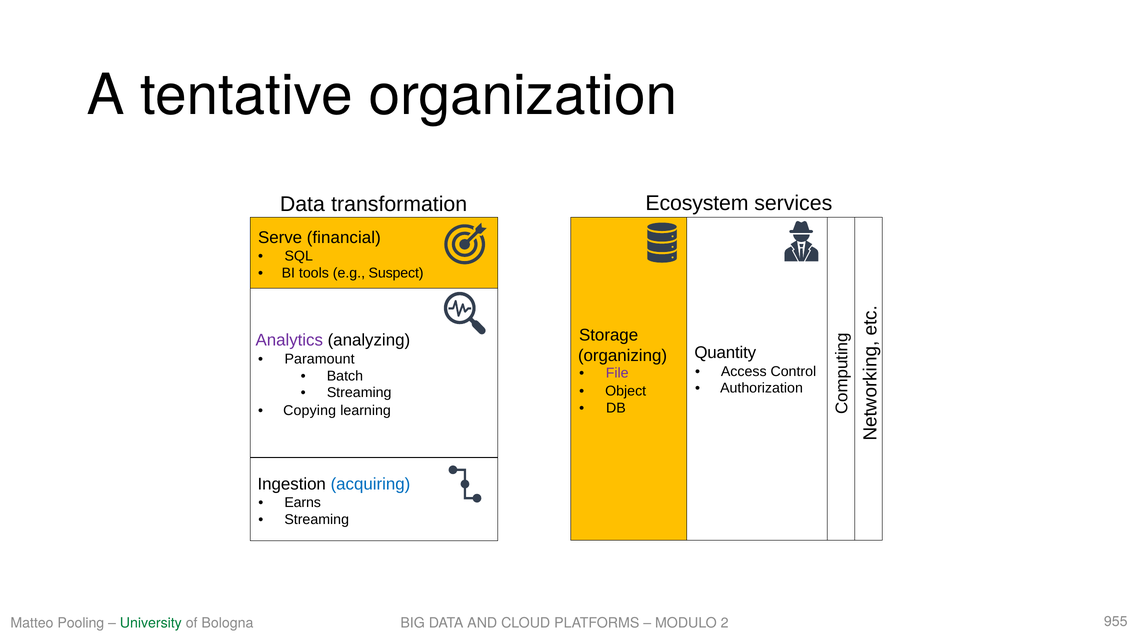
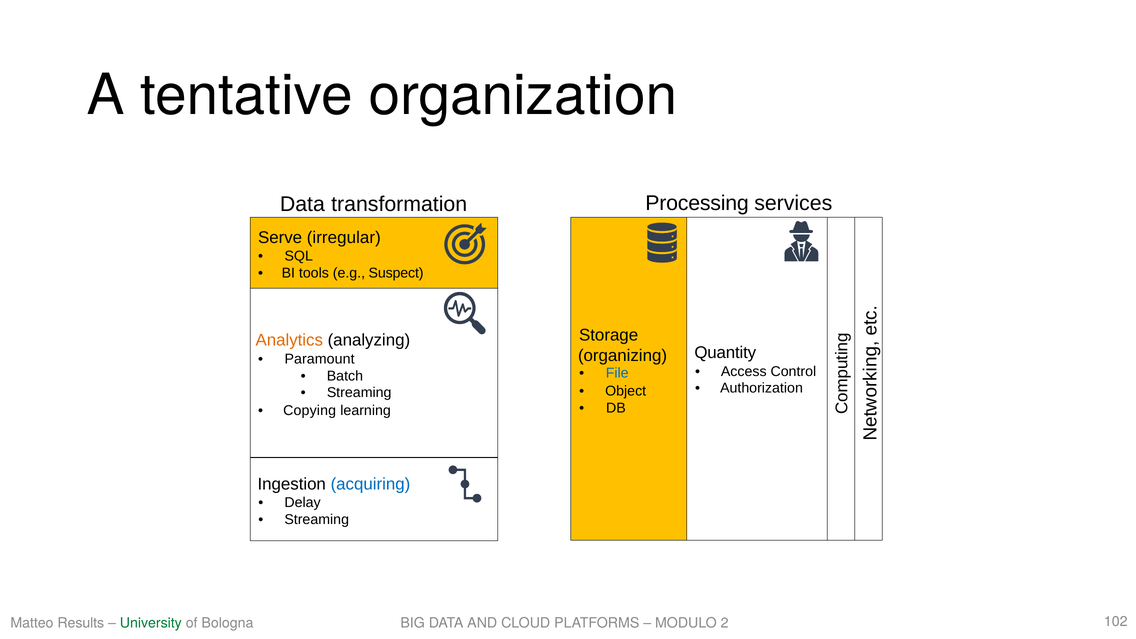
Ecosystem: Ecosystem -> Processing (697, 203)
financial: financial -> irregular (344, 237)
Analytics colour: purple -> orange (289, 340)
File colour: purple -> blue (617, 373)
Earns: Earns -> Delay (303, 503)
Pooling: Pooling -> Results (81, 623)
955: 955 -> 102 (1116, 621)
